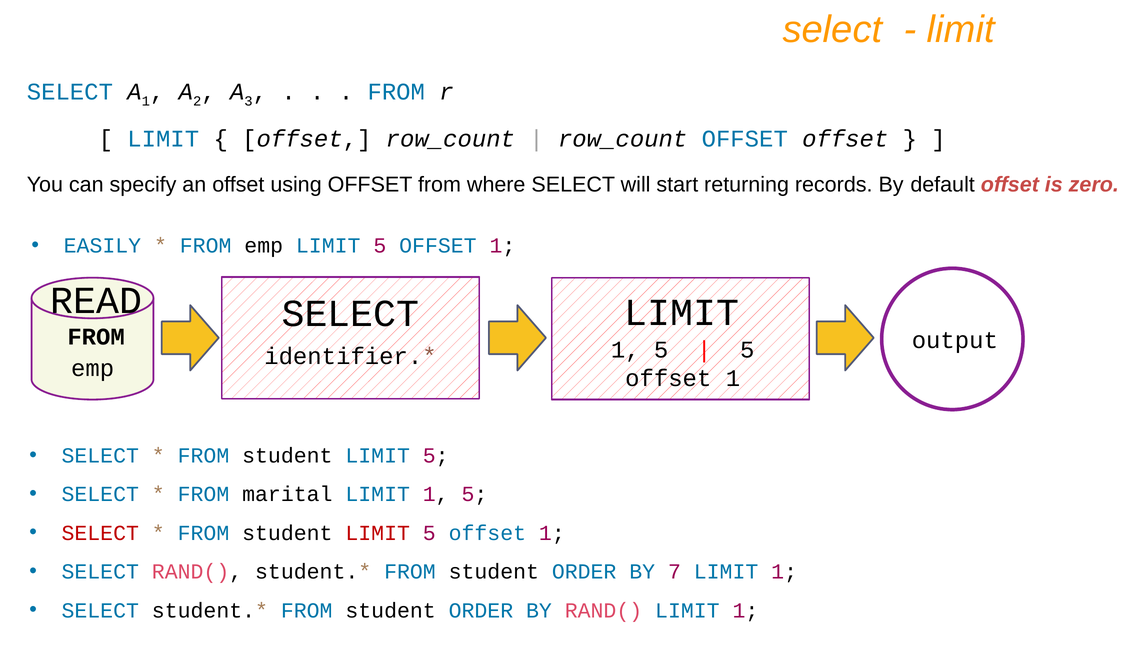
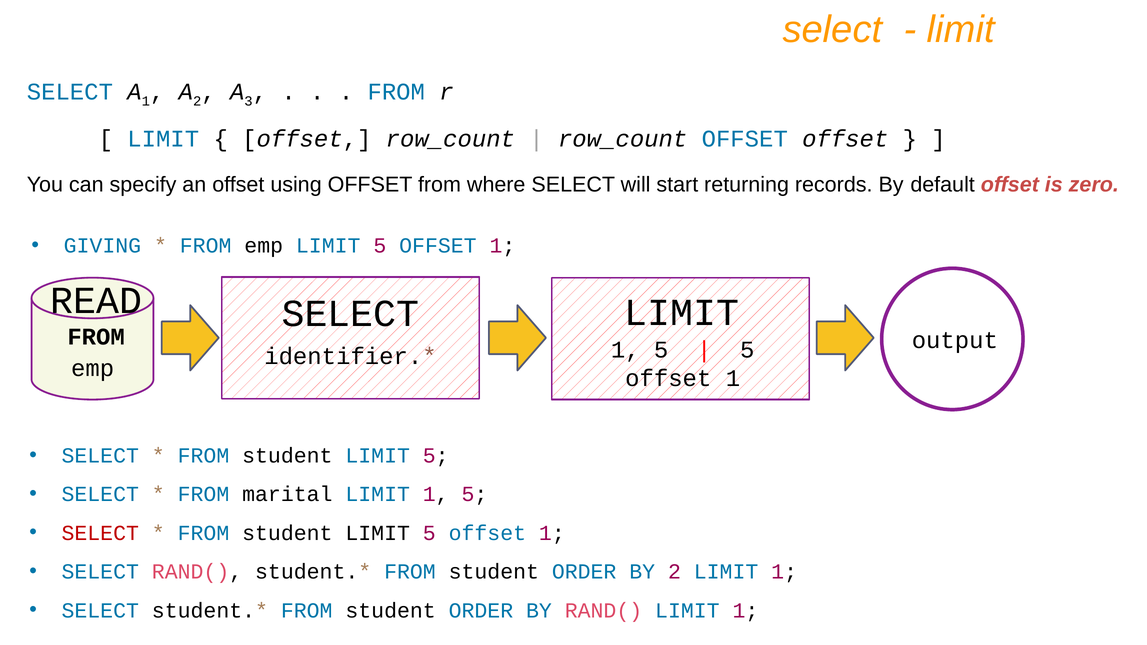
EASILY: EASILY -> GIVING (102, 246)
LIMIT colour: red -> black (378, 533)
BY 7: 7 -> 2 (674, 572)
